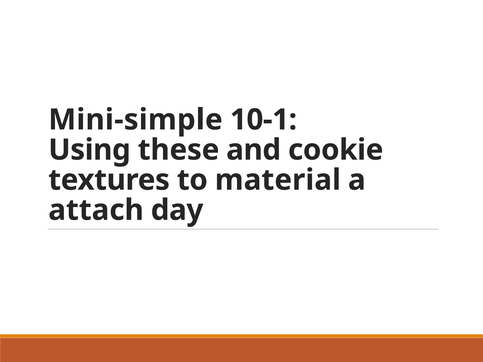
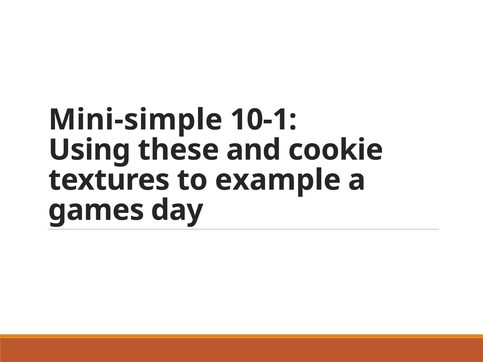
material: material -> example (278, 180)
attach: attach -> games (96, 210)
